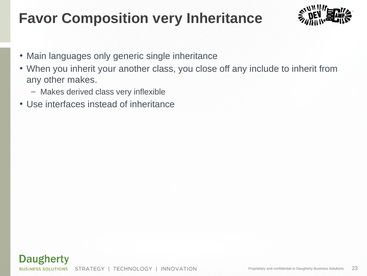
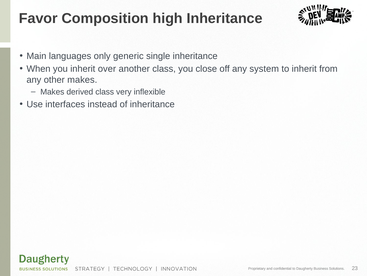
Composition very: very -> high (168, 18)
your: your -> over (107, 69)
include: include -> system (264, 69)
